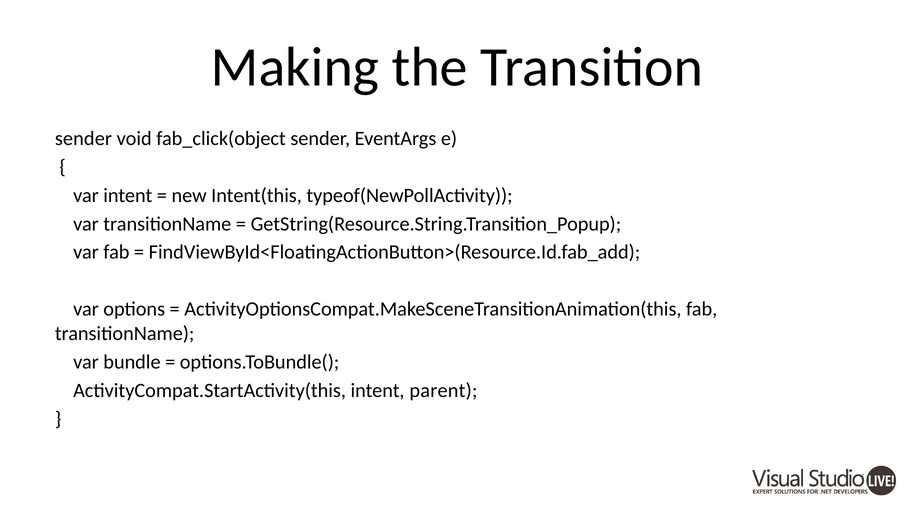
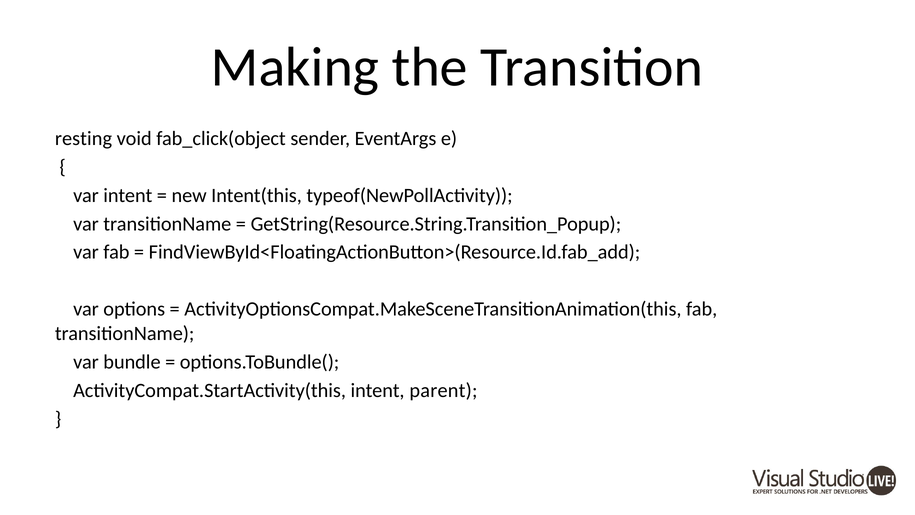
sender: sender -> resting (84, 138)
